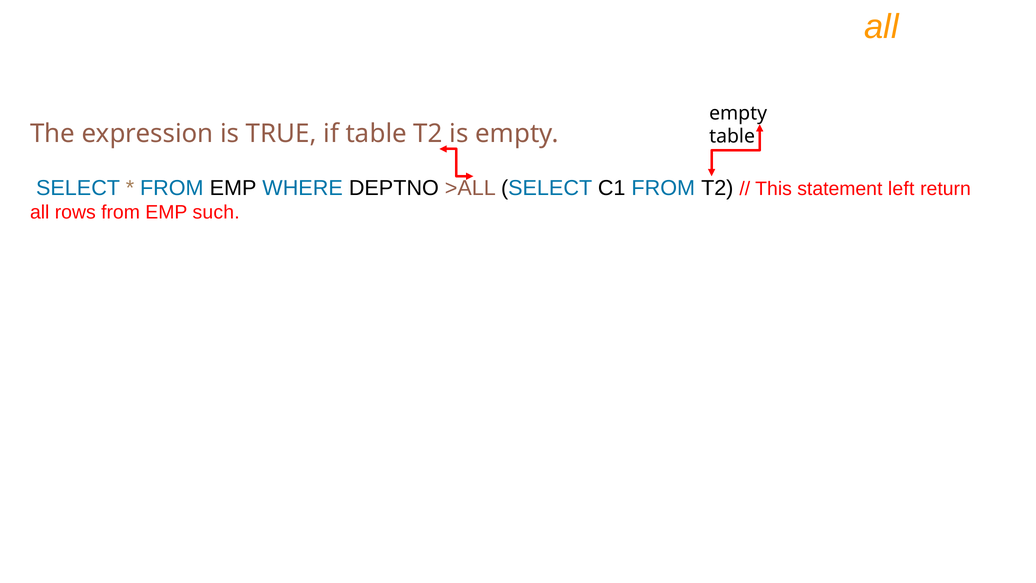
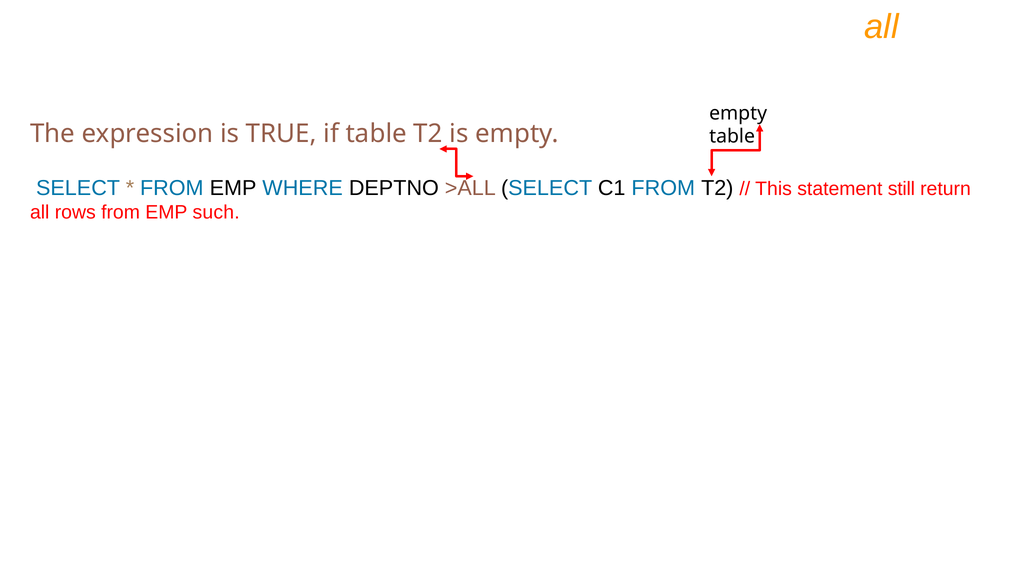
left: left -> still (901, 189)
